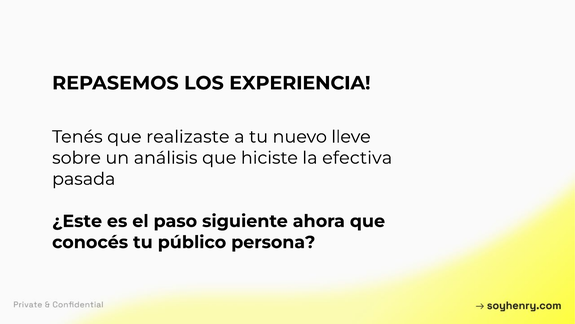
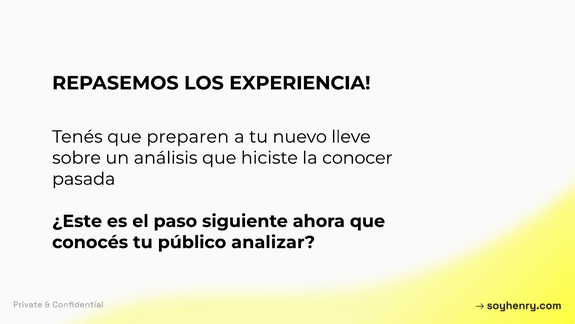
realizaste: realizaste -> preparen (188, 137)
efectiva: efectiva -> conocer (357, 158)
persona: persona -> analizar (273, 242)
